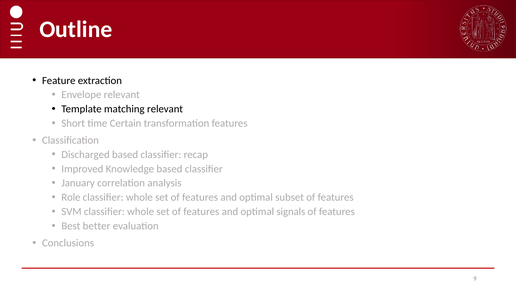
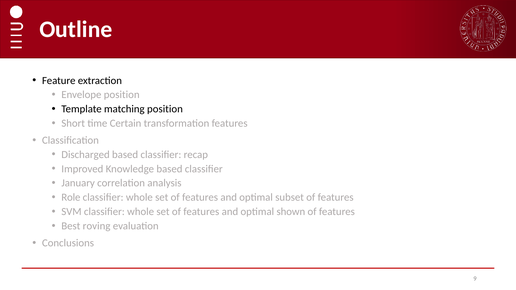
Envelope relevant: relevant -> position (122, 95)
matching relevant: relevant -> position (165, 109)
signals: signals -> shown (291, 212)
better: better -> roving (97, 226)
